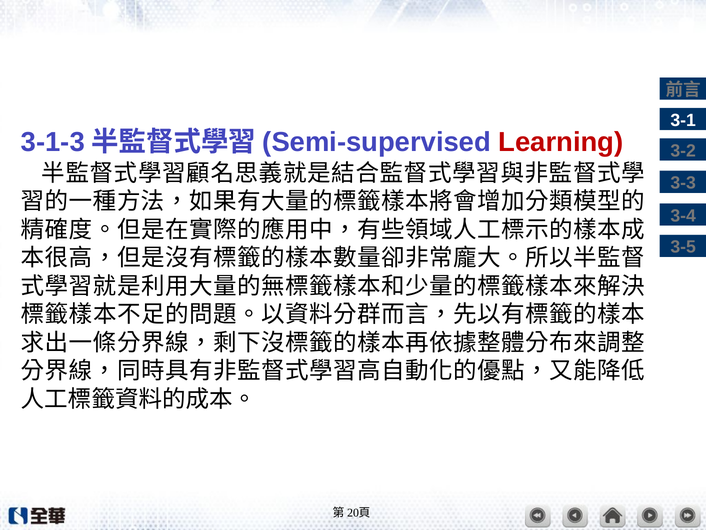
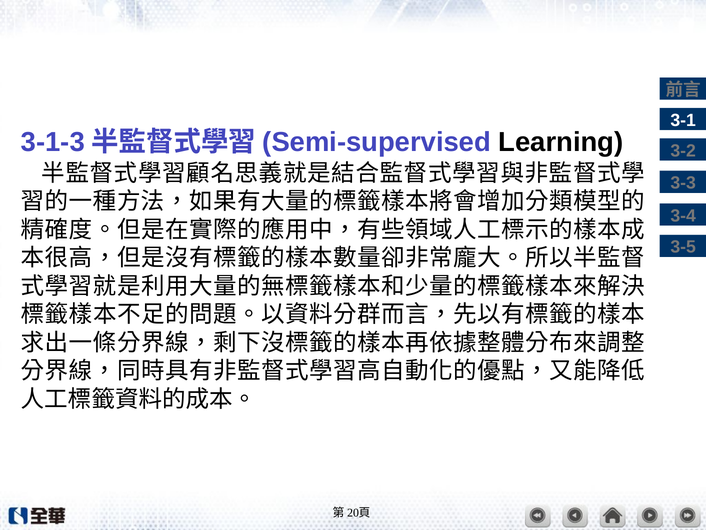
Learning colour: red -> black (561, 142)
